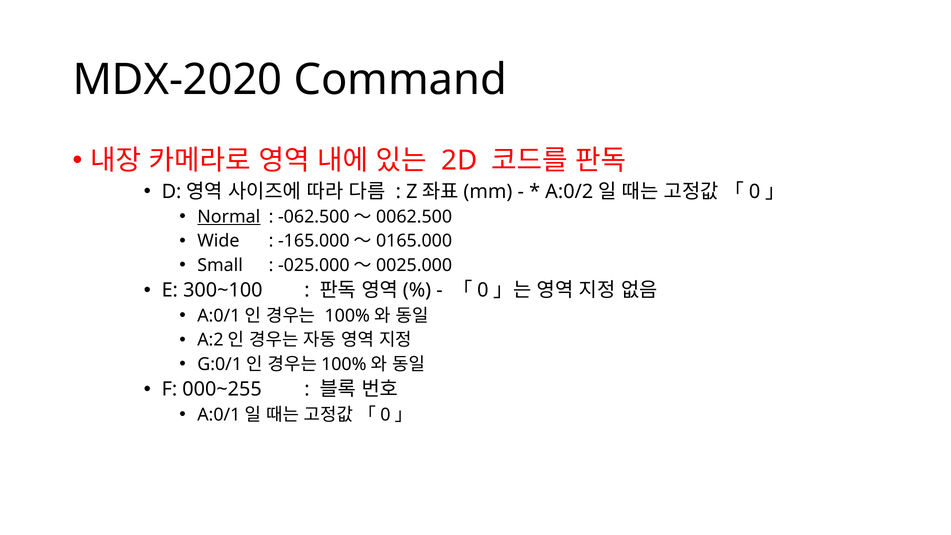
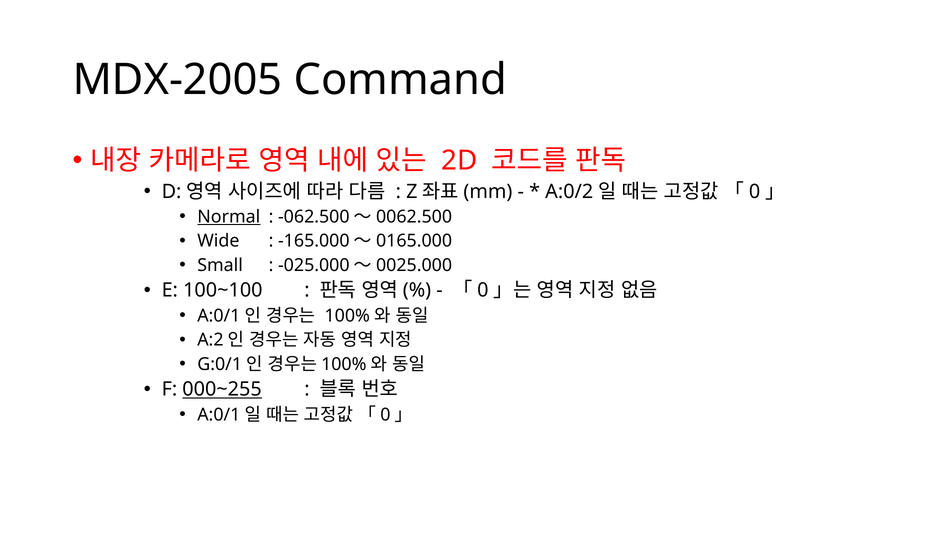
MDX-2020: MDX-2020 -> MDX-2005 (177, 80)
300~100: 300~100 -> 100~100 (223, 290)
000~255 underline: none -> present (222, 389)
